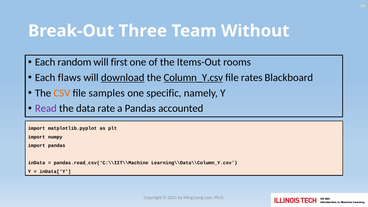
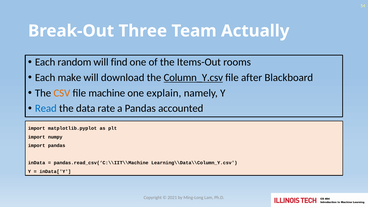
Without: Without -> Actually (255, 31)
first: first -> find (119, 62)
flaws: flaws -> make (69, 78)
download underline: present -> none (123, 78)
rates: rates -> after (252, 78)
samples: samples -> machine (107, 93)
specific: specific -> explain (164, 93)
Read colour: purple -> blue (46, 108)
